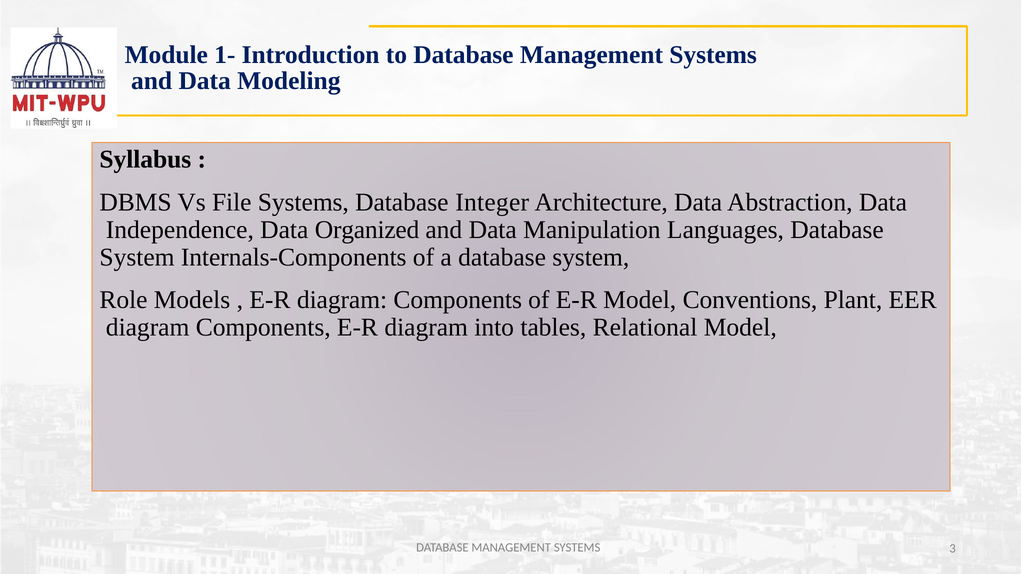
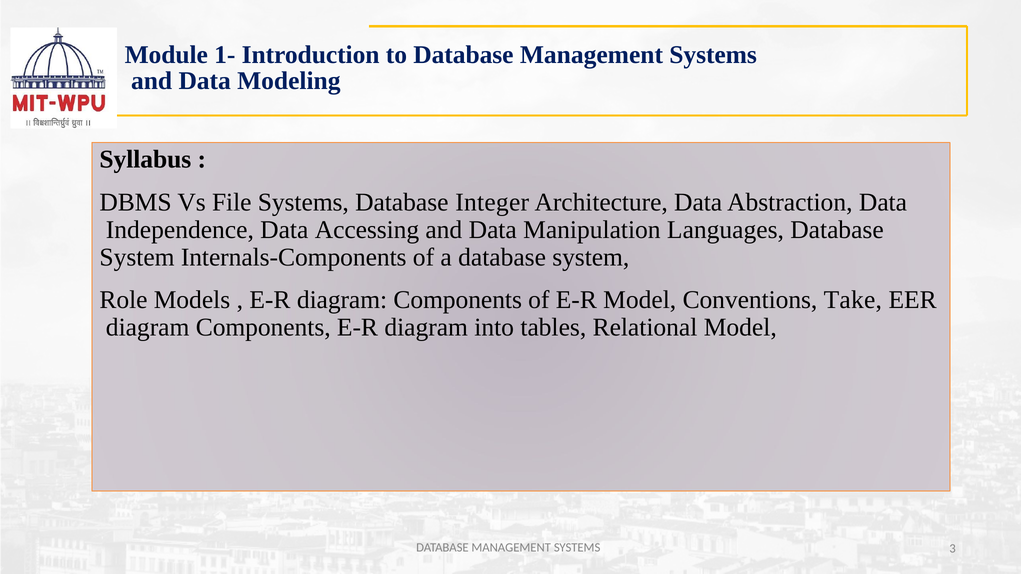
Organized: Organized -> Accessing (367, 230)
Plant: Plant -> Take (853, 300)
